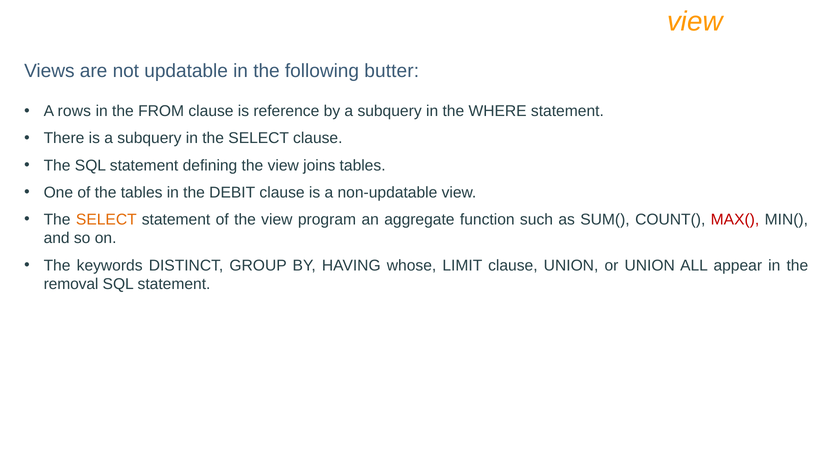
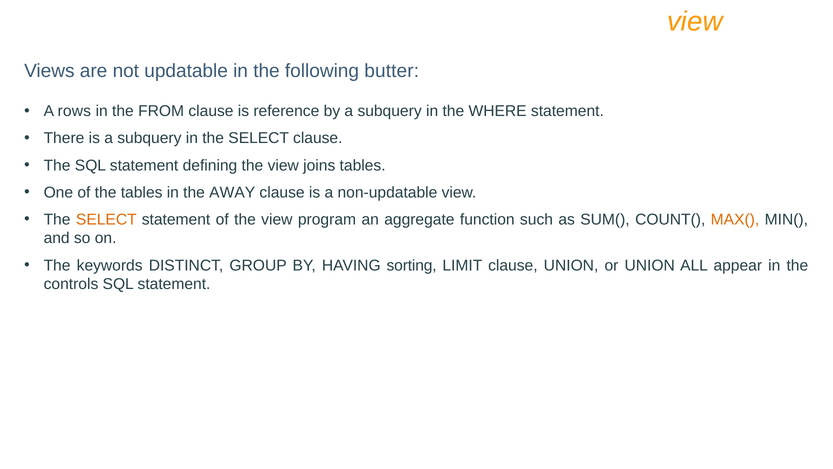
DEBIT: DEBIT -> AWAY (232, 192)
MAX( colour: red -> orange (735, 219)
whose: whose -> sorting (412, 265)
removal: removal -> controls (71, 284)
